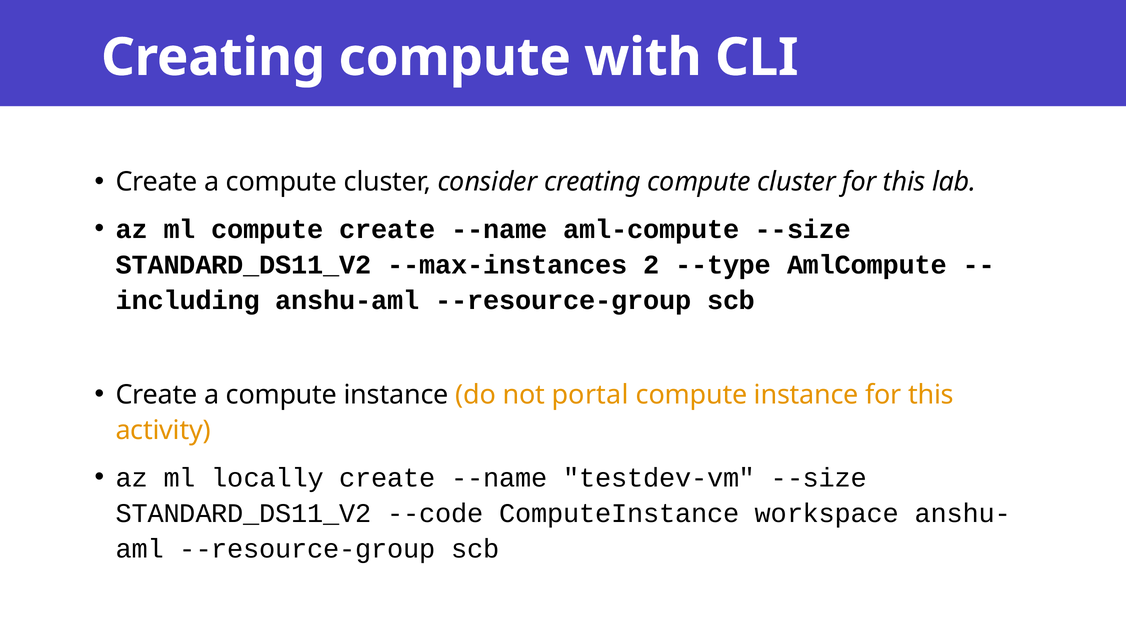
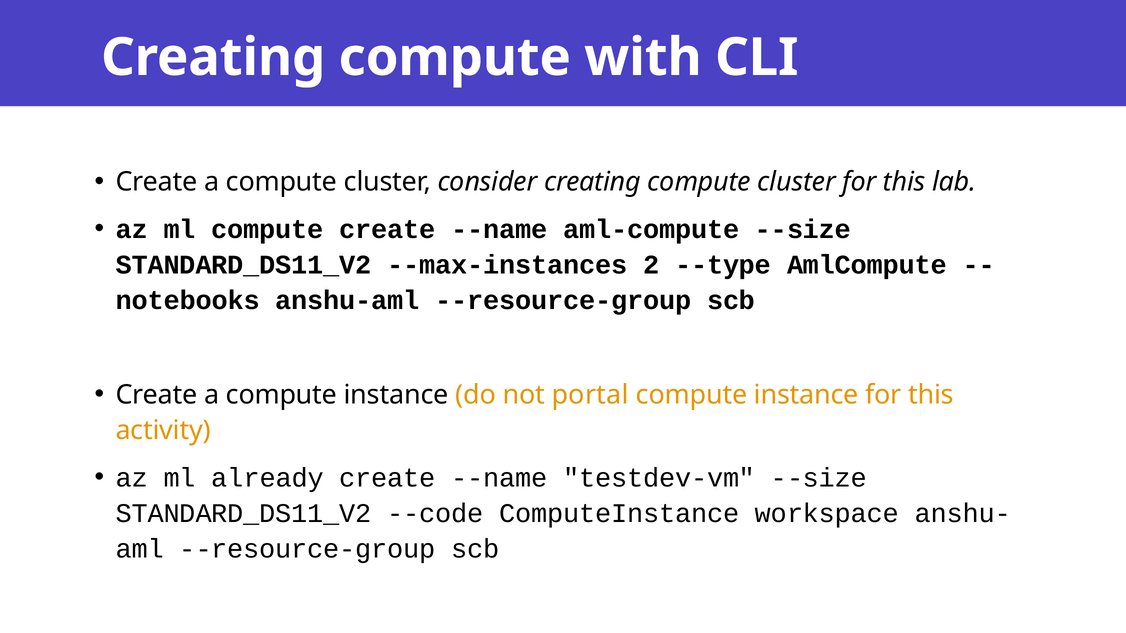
including: including -> notebooks (188, 301)
locally: locally -> already (268, 478)
